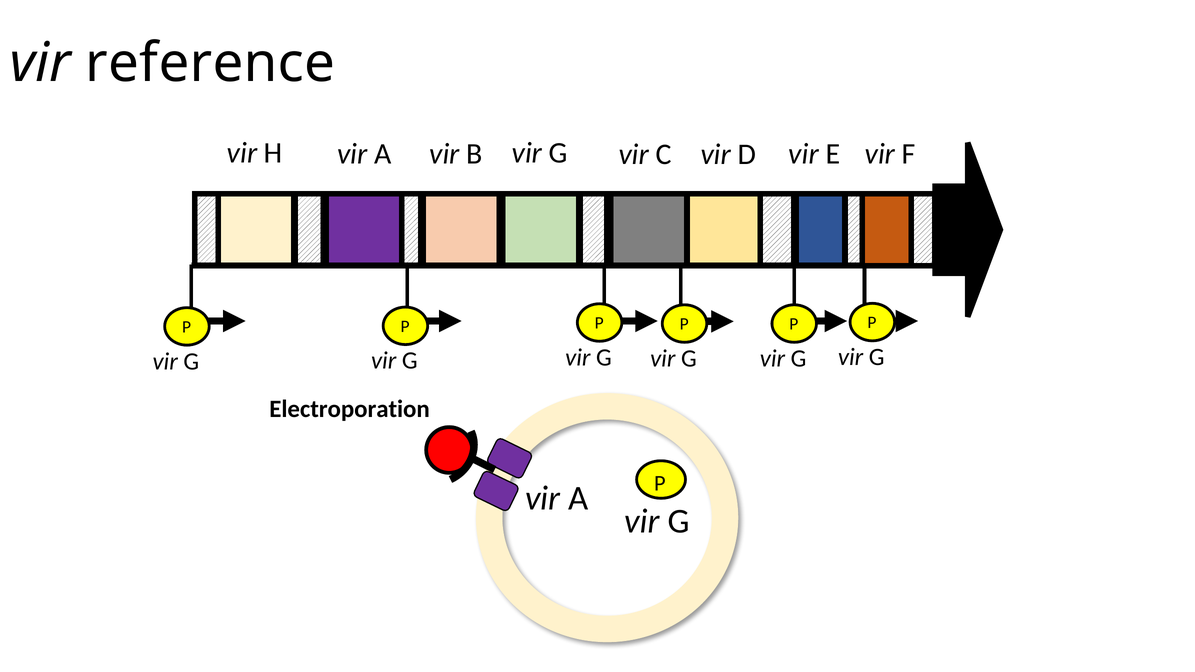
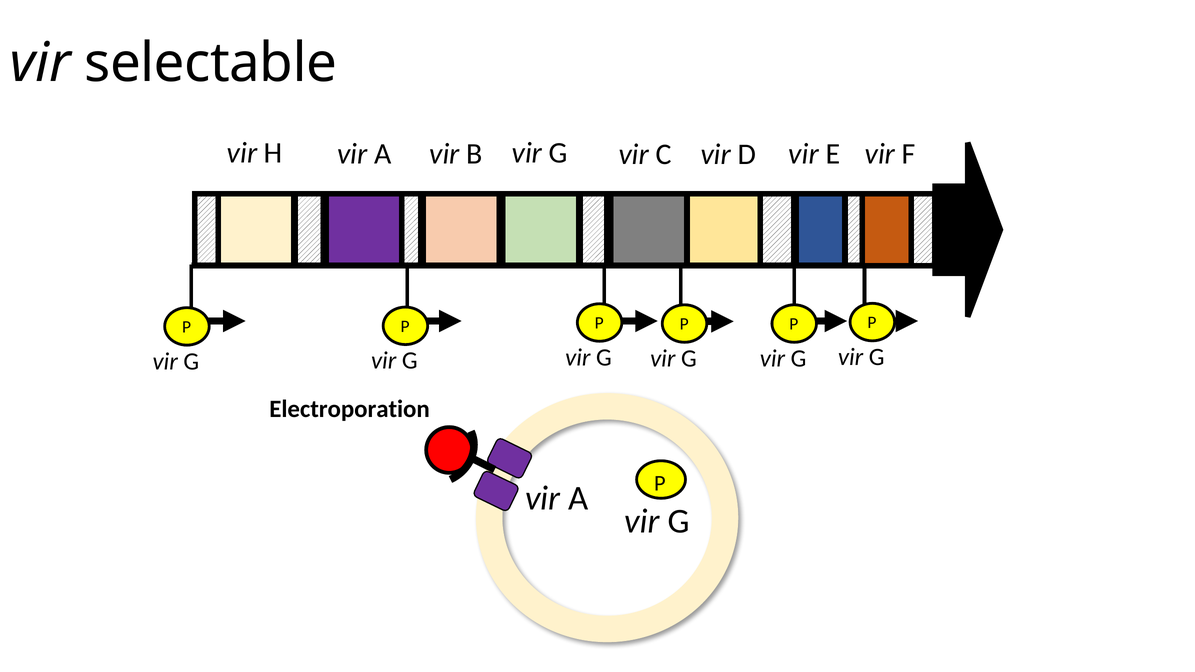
reference: reference -> selectable (211, 63)
